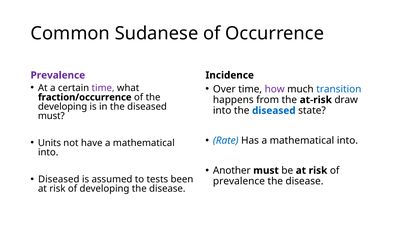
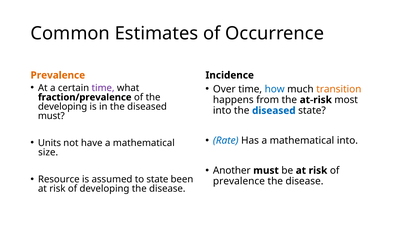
Sudanese: Sudanese -> Estimates (157, 34)
Prevalence colour: purple -> orange (58, 75)
how colour: purple -> blue (275, 89)
transition colour: blue -> orange (339, 89)
fraction/occurrence: fraction/occurrence -> fraction/prevalence (85, 97)
draw: draw -> most (346, 100)
into: into -> size (48, 152)
Diseased: Diseased -> Resource (59, 179)
to tests: tests -> state (157, 179)
